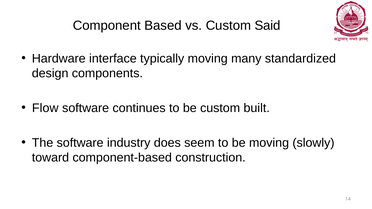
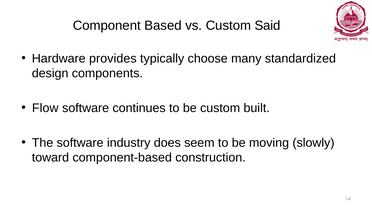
interface: interface -> provides (113, 59)
typically moving: moving -> choose (208, 59)
